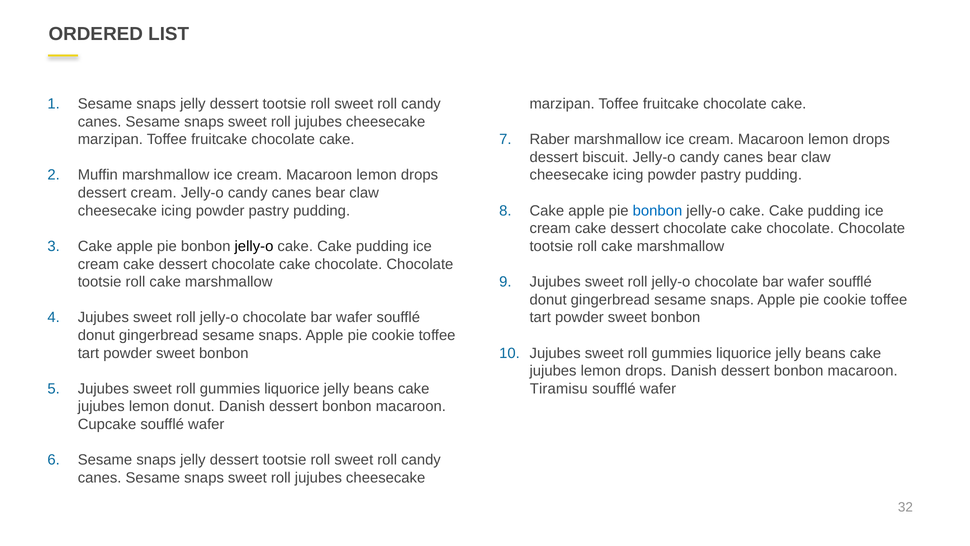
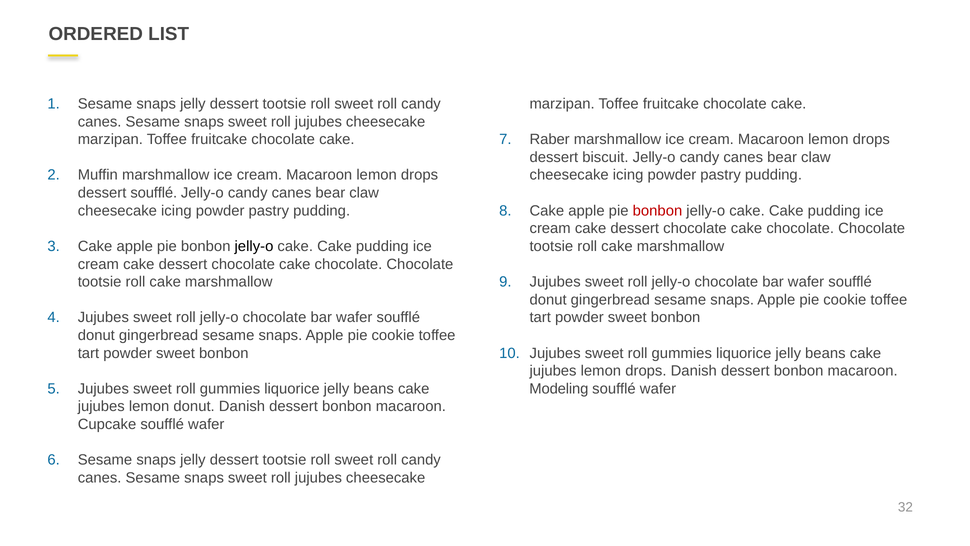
dessert cream: cream -> soufflé (154, 193)
bonbon colour: blue -> red (657, 211)
Tiramisu: Tiramisu -> Modeling (559, 389)
